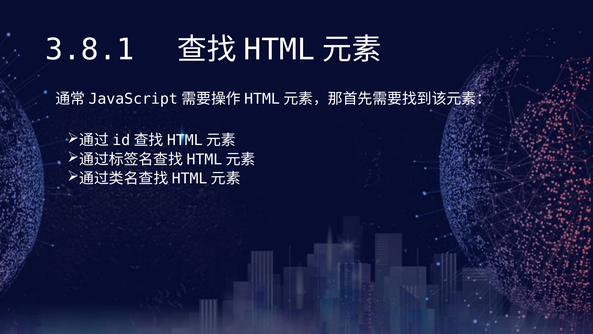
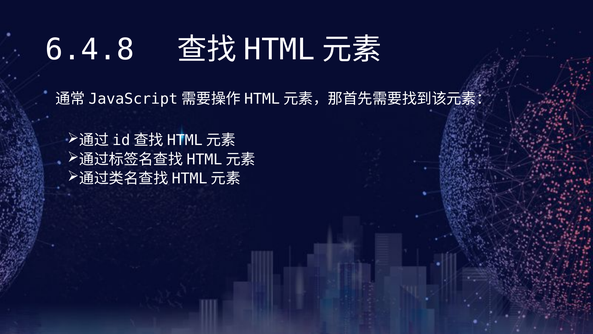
3.8.1: 3.8.1 -> 6.4.8 (90, 50)
